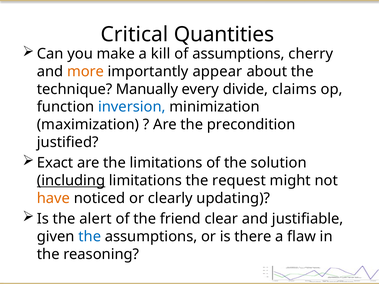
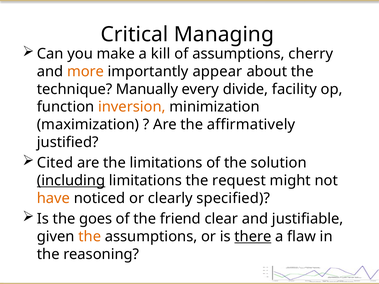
Quantities: Quantities -> Managing (224, 34)
claims: claims -> facility (294, 89)
inversion colour: blue -> orange (132, 107)
precondition: precondition -> affirmatively (251, 125)
Exact: Exact -> Cited (55, 163)
updating: updating -> specified (233, 198)
alert: alert -> goes (96, 219)
the colour: blue -> orange (90, 237)
there underline: none -> present (253, 237)
